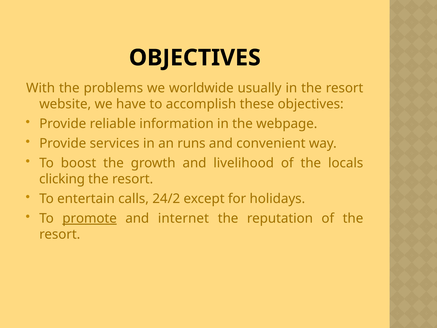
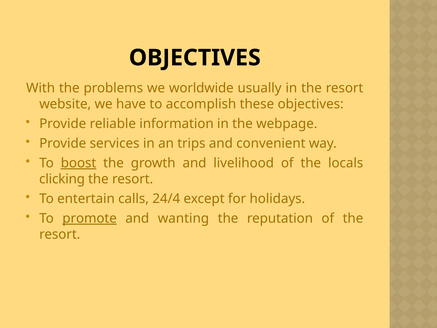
runs: runs -> trips (191, 143)
boost underline: none -> present (79, 163)
24/2: 24/2 -> 24/4 (166, 199)
internet: internet -> wanting (183, 218)
